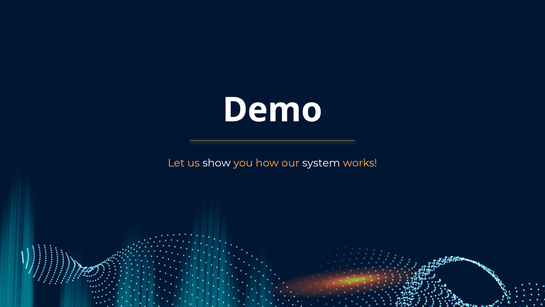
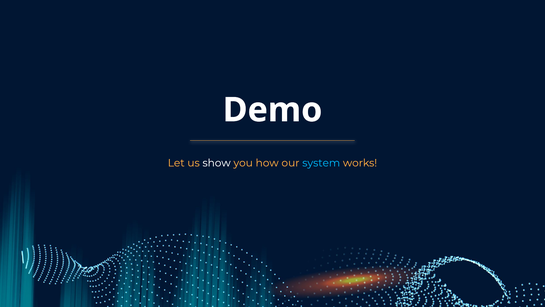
system colour: white -> light blue (321, 163)
